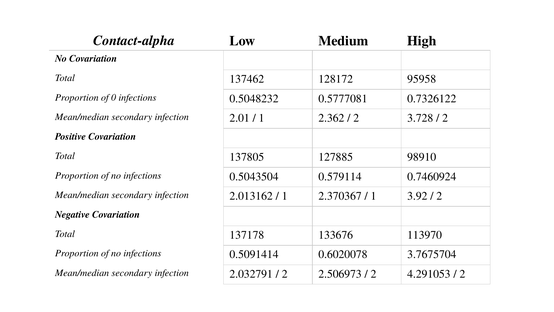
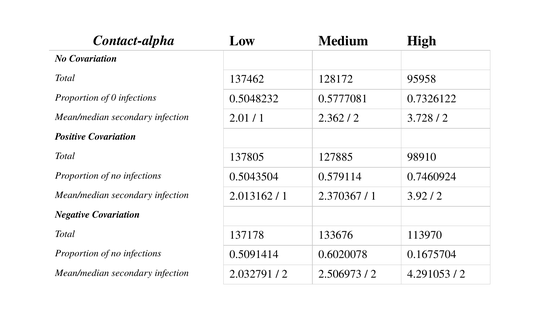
3.7675704: 3.7675704 -> 0.1675704 (432, 254)
